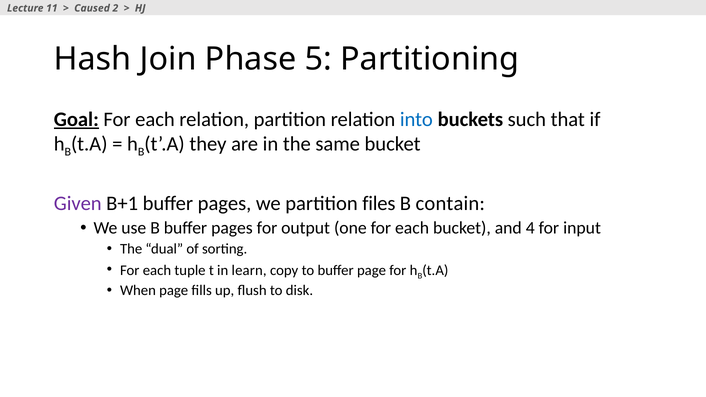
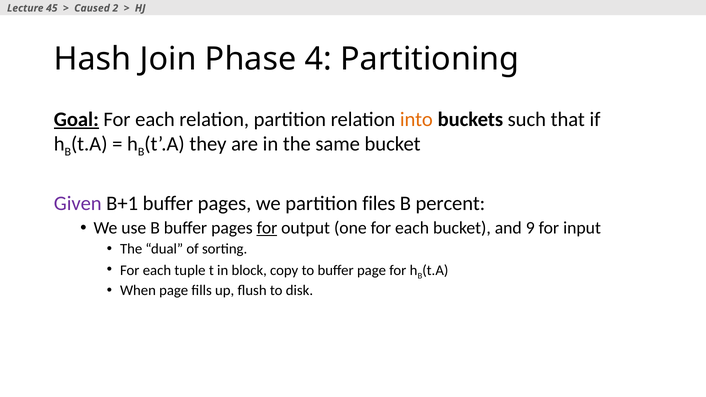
11: 11 -> 45 (52, 8)
5: 5 -> 4 (318, 59)
into colour: blue -> orange (416, 119)
contain: contain -> percent (450, 204)
for underline: none -> present (267, 228)
4: 4 -> 9 (530, 228)
learn: learn -> block (249, 271)
